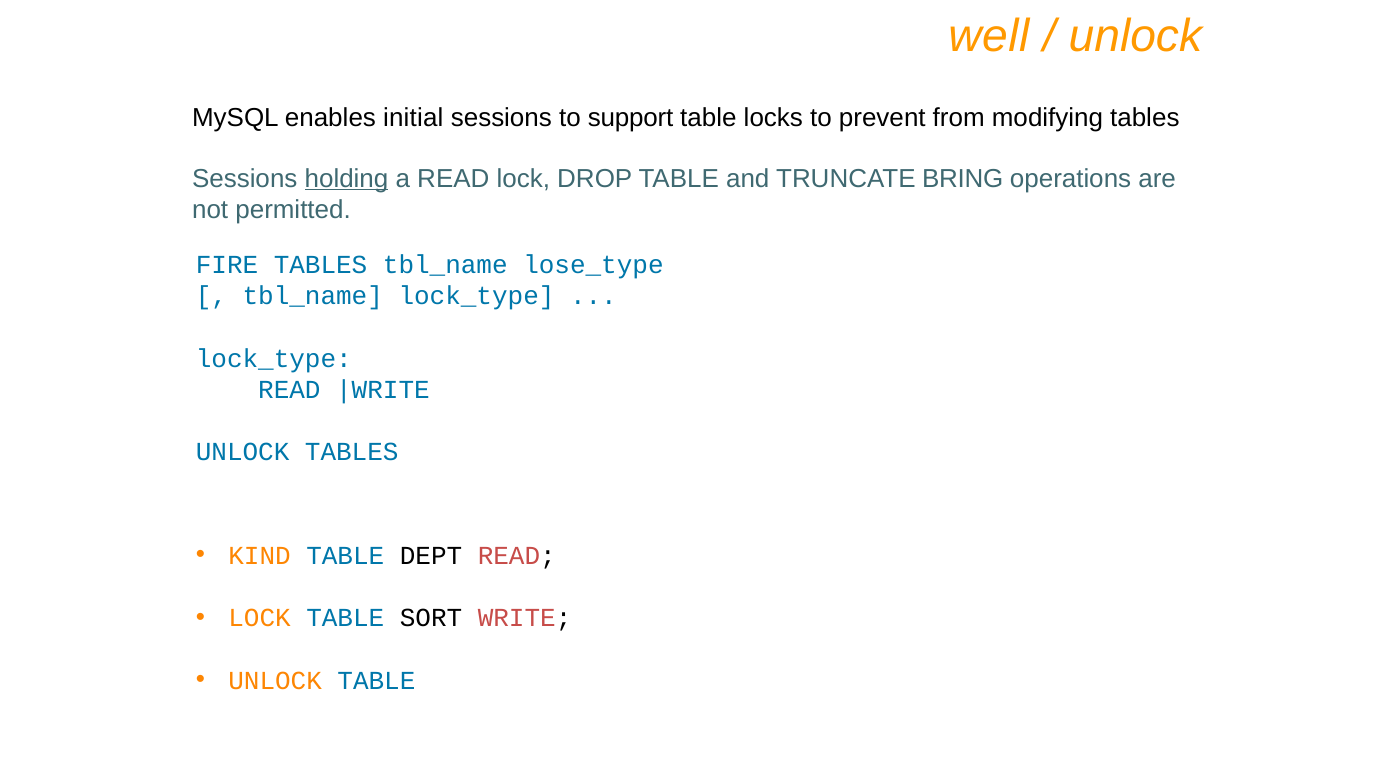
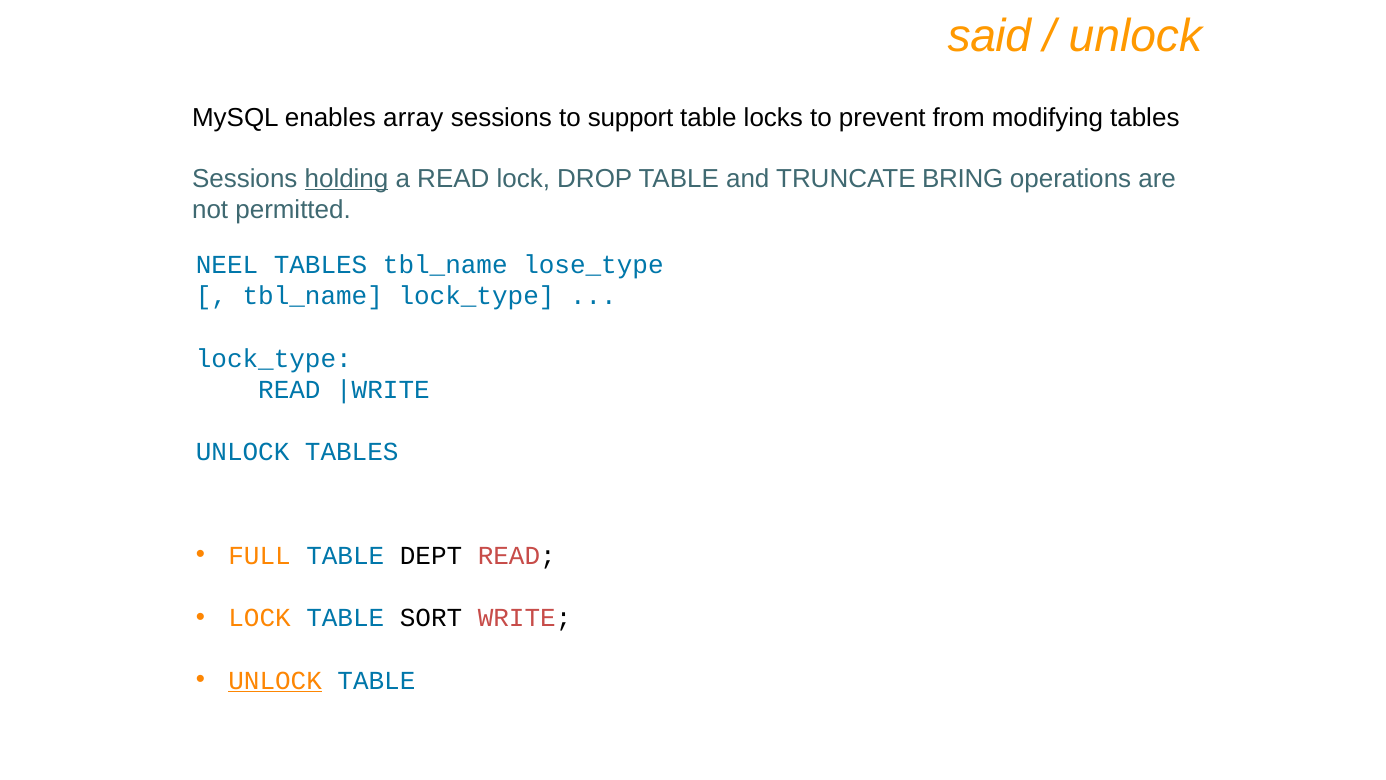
well: well -> said (989, 36)
initial: initial -> array (413, 118)
FIRE: FIRE -> NEEL (227, 265)
KIND: KIND -> FULL (260, 555)
UNLOCK underline: none -> present (275, 680)
